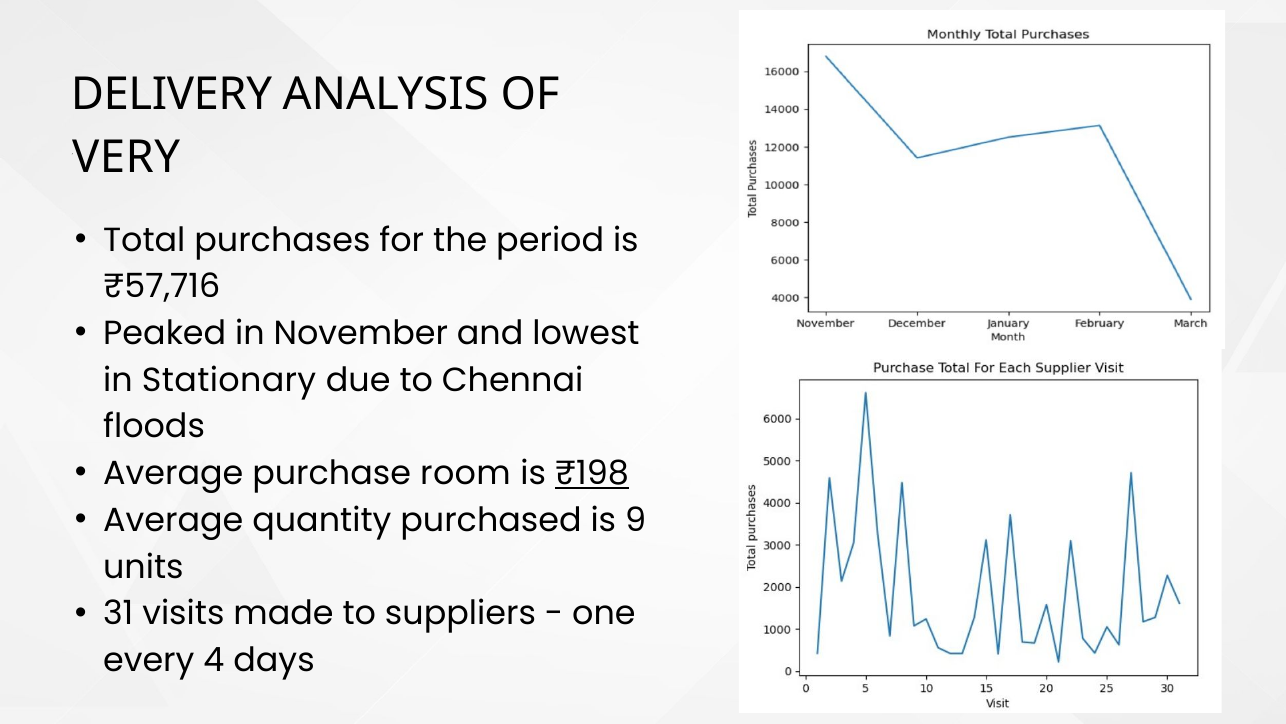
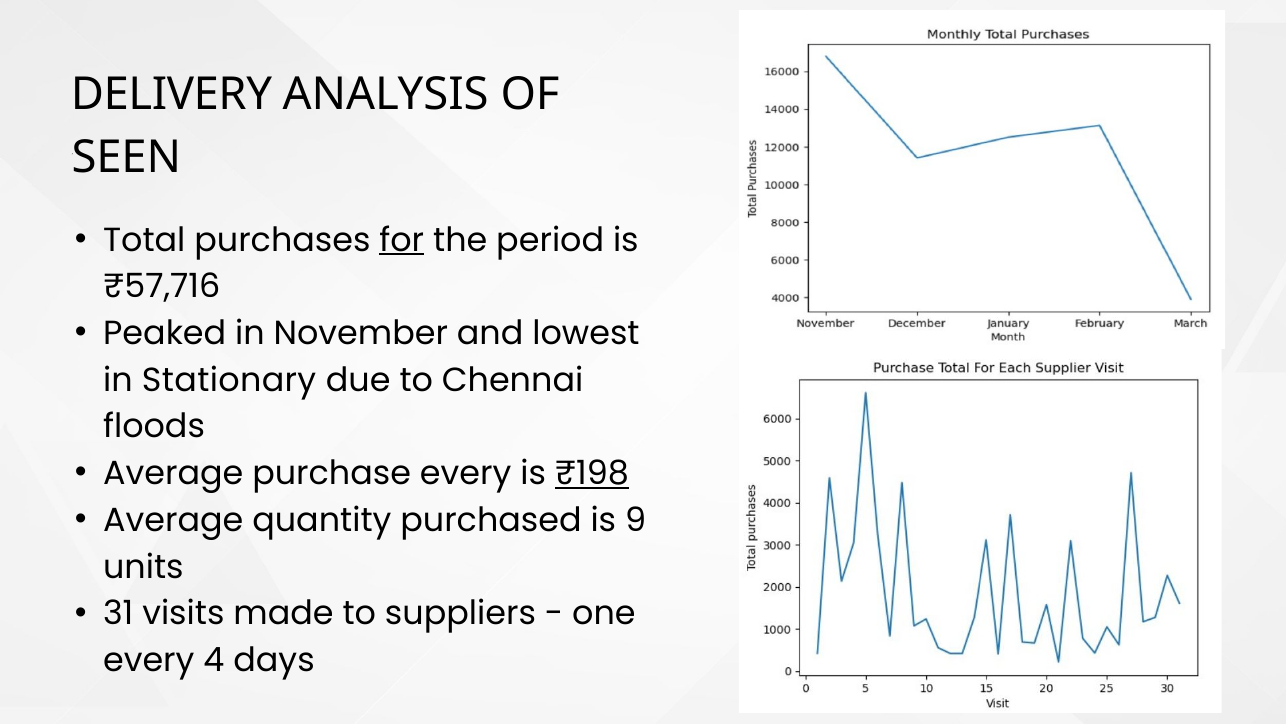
VERY: VERY -> SEEN (126, 158)
for underline: none -> present (402, 240)
purchase room: room -> every (466, 473)
